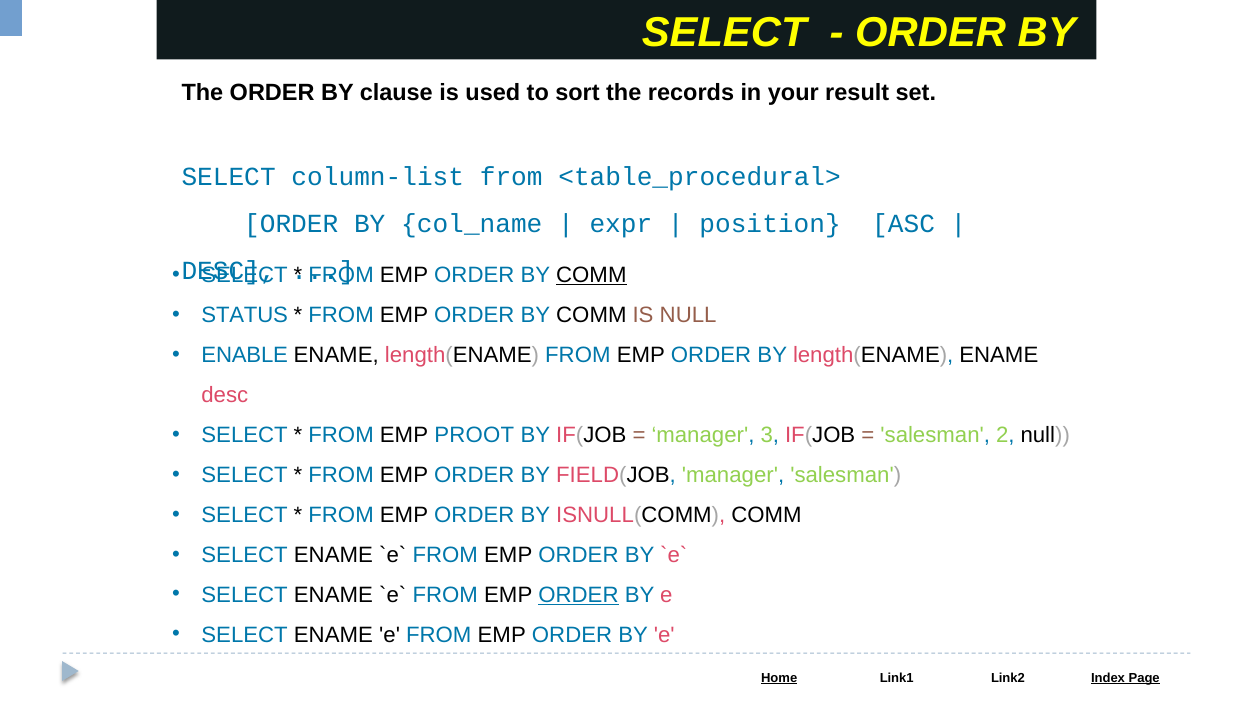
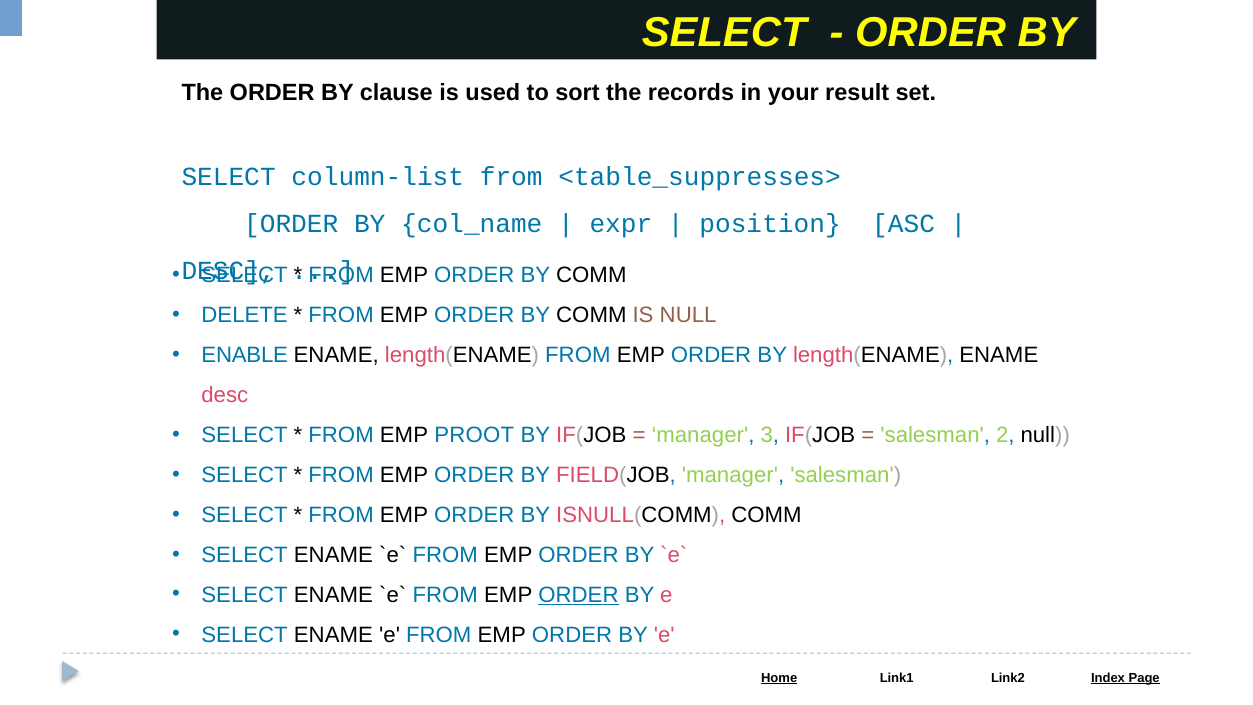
<table_procedural>: <table_procedural> -> <table_suppresses> (700, 176)
COMM underline: present -> none (591, 275)
STATUS: STATUS -> DELETE (245, 315)
